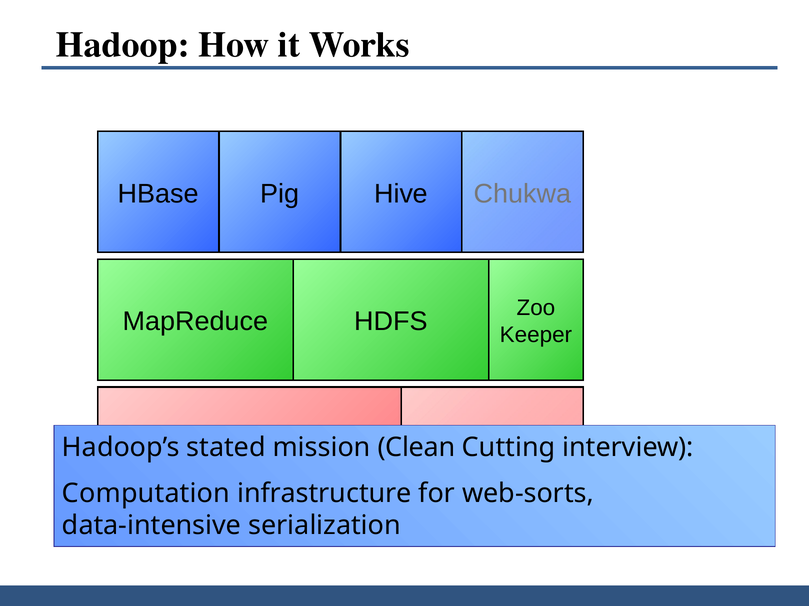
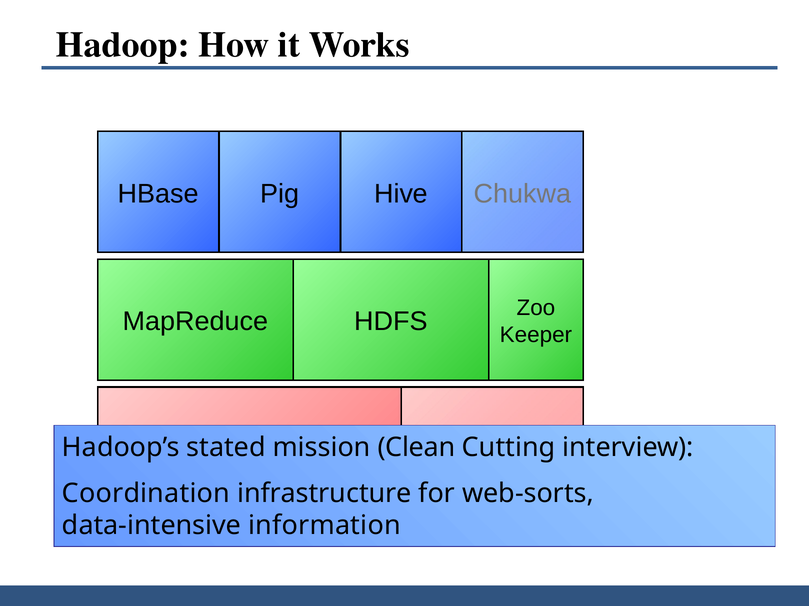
Computation: Computation -> Coordination (146, 494)
serialization: serialization -> information (324, 526)
